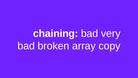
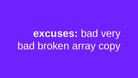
chaining: chaining -> excuses (56, 33)
